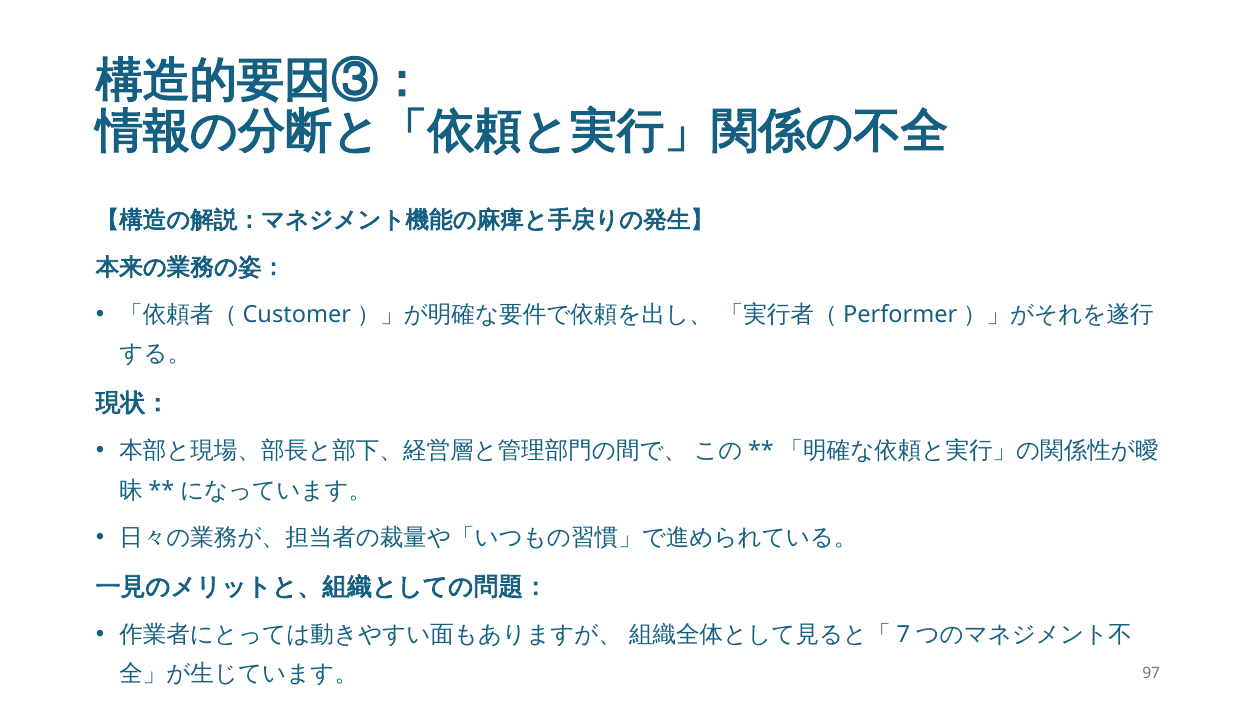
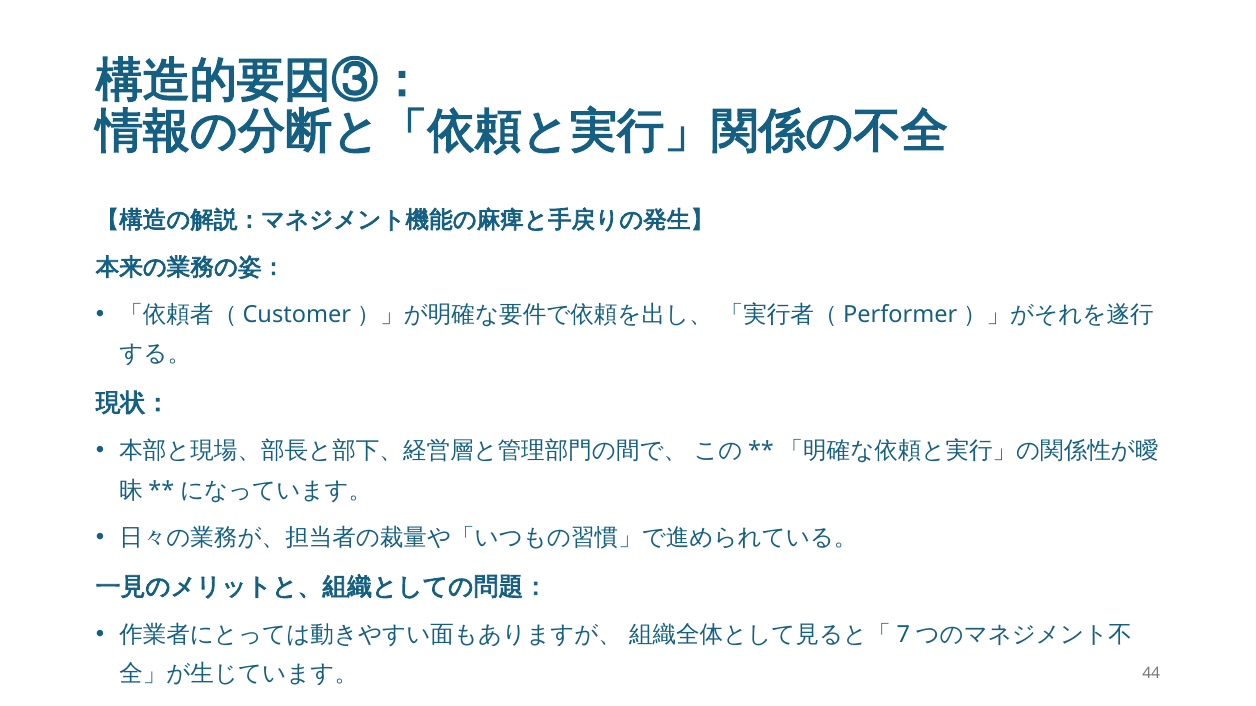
97: 97 -> 44 (1151, 673)
